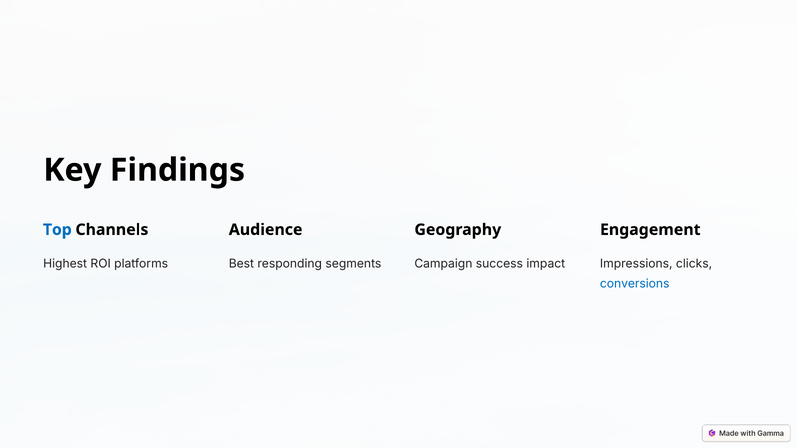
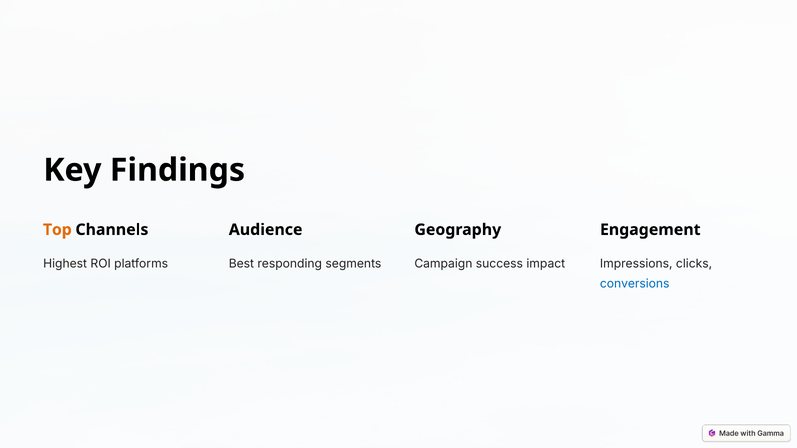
Top colour: blue -> orange (57, 230)
